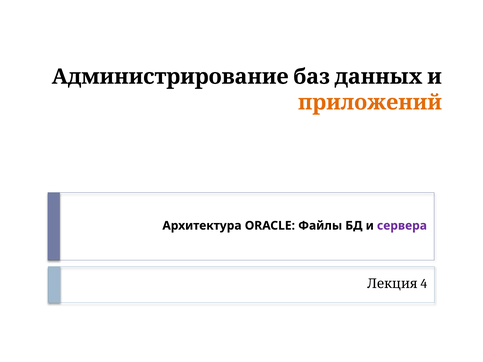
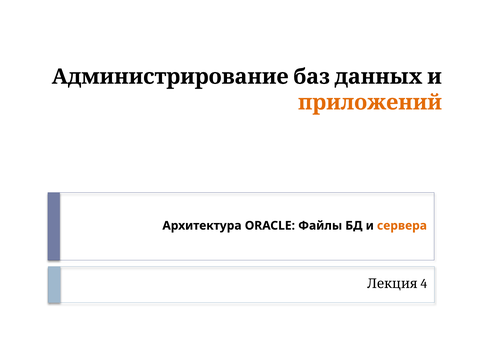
сервера colour: purple -> orange (402, 226)
